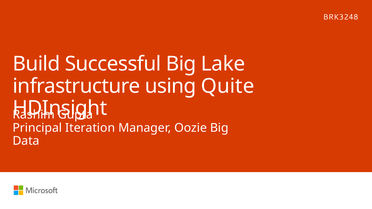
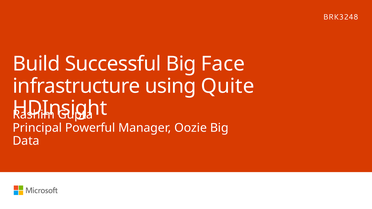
Lake: Lake -> Face (223, 64)
Iteration: Iteration -> Powerful (90, 128)
